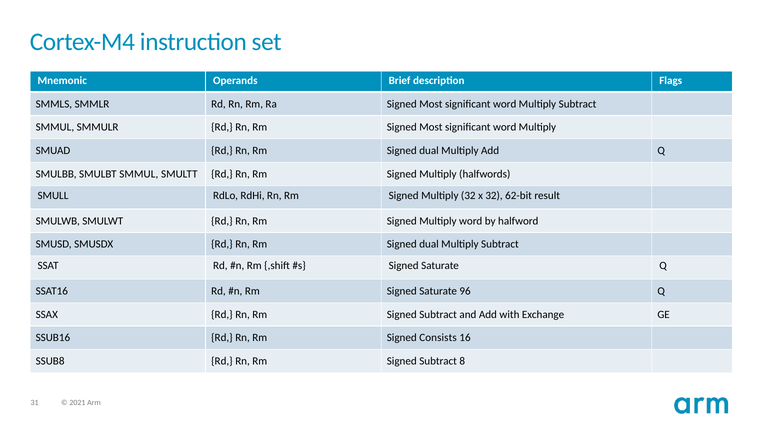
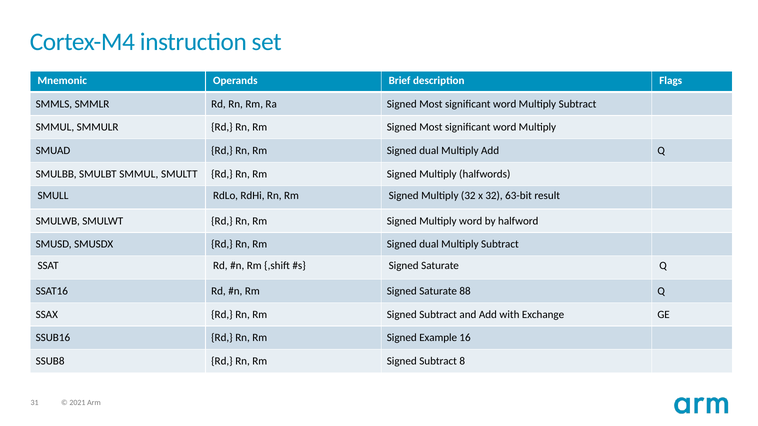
62-bit: 62-bit -> 63-bit (519, 196)
96: 96 -> 88 (465, 291)
Consists: Consists -> Example (438, 338)
